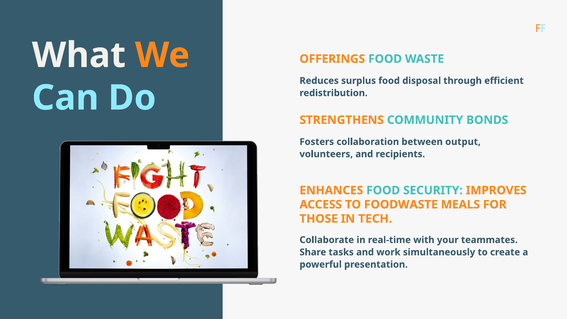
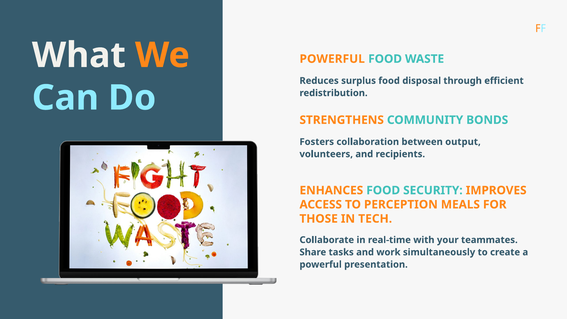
OFFERINGS: OFFERINGS -> POWERFUL (332, 59)
FOODWASTE: FOODWASTE -> PERCEPTION (401, 205)
